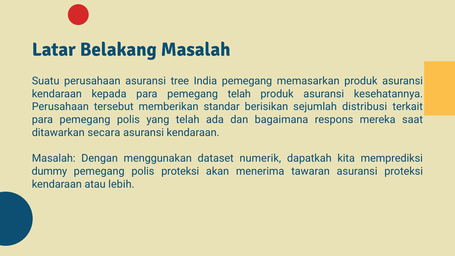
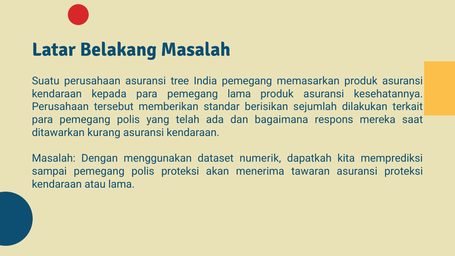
pemegang telah: telah -> lama (239, 94)
distribusi: distribusi -> dilakukan (365, 107)
secara: secara -> kurang (104, 133)
dummy: dummy -> sampai (49, 171)
atau lebih: lebih -> lama (121, 184)
